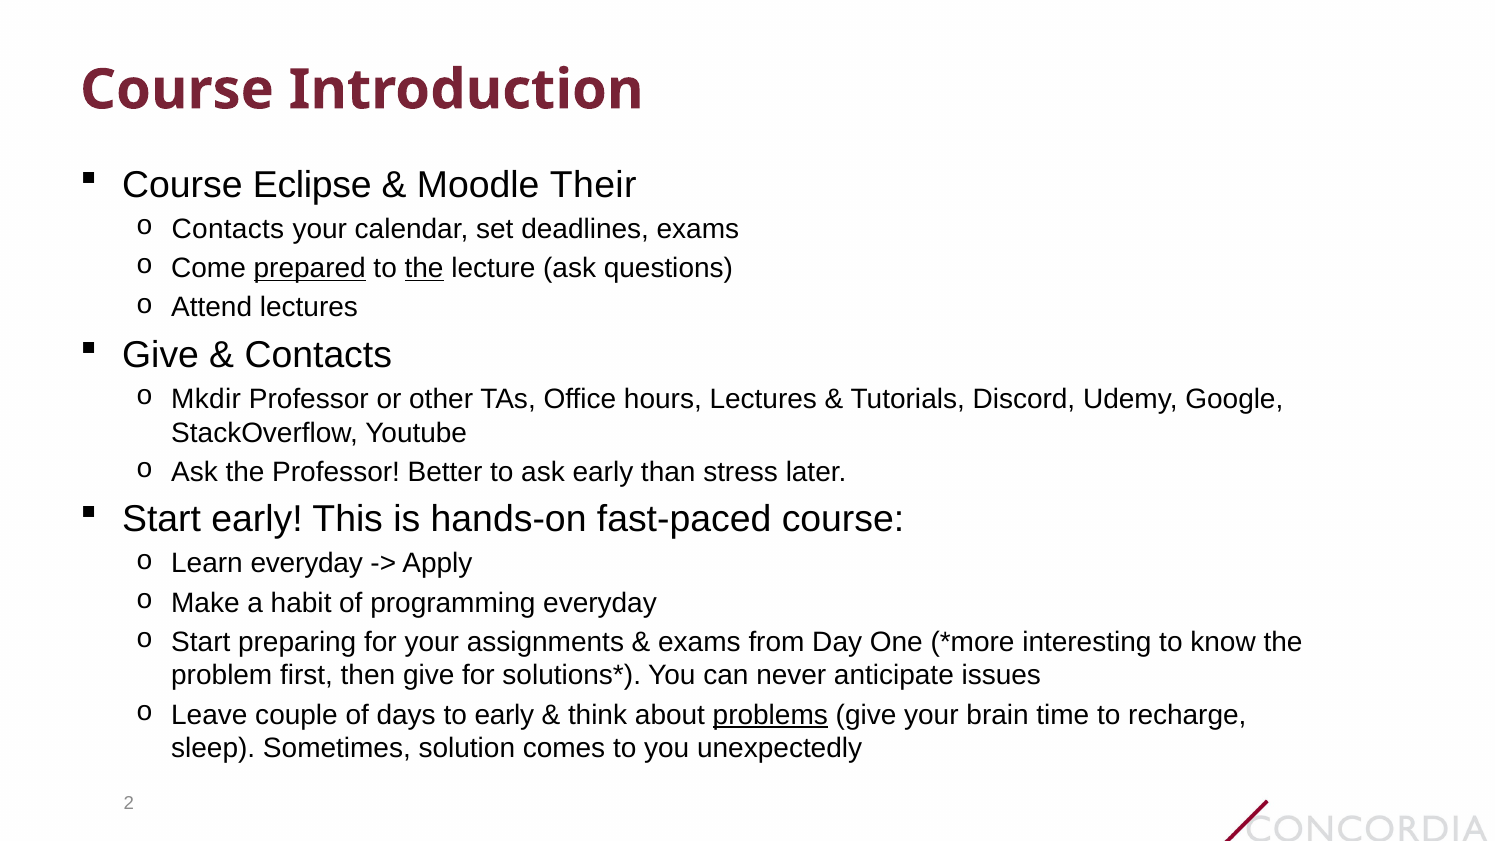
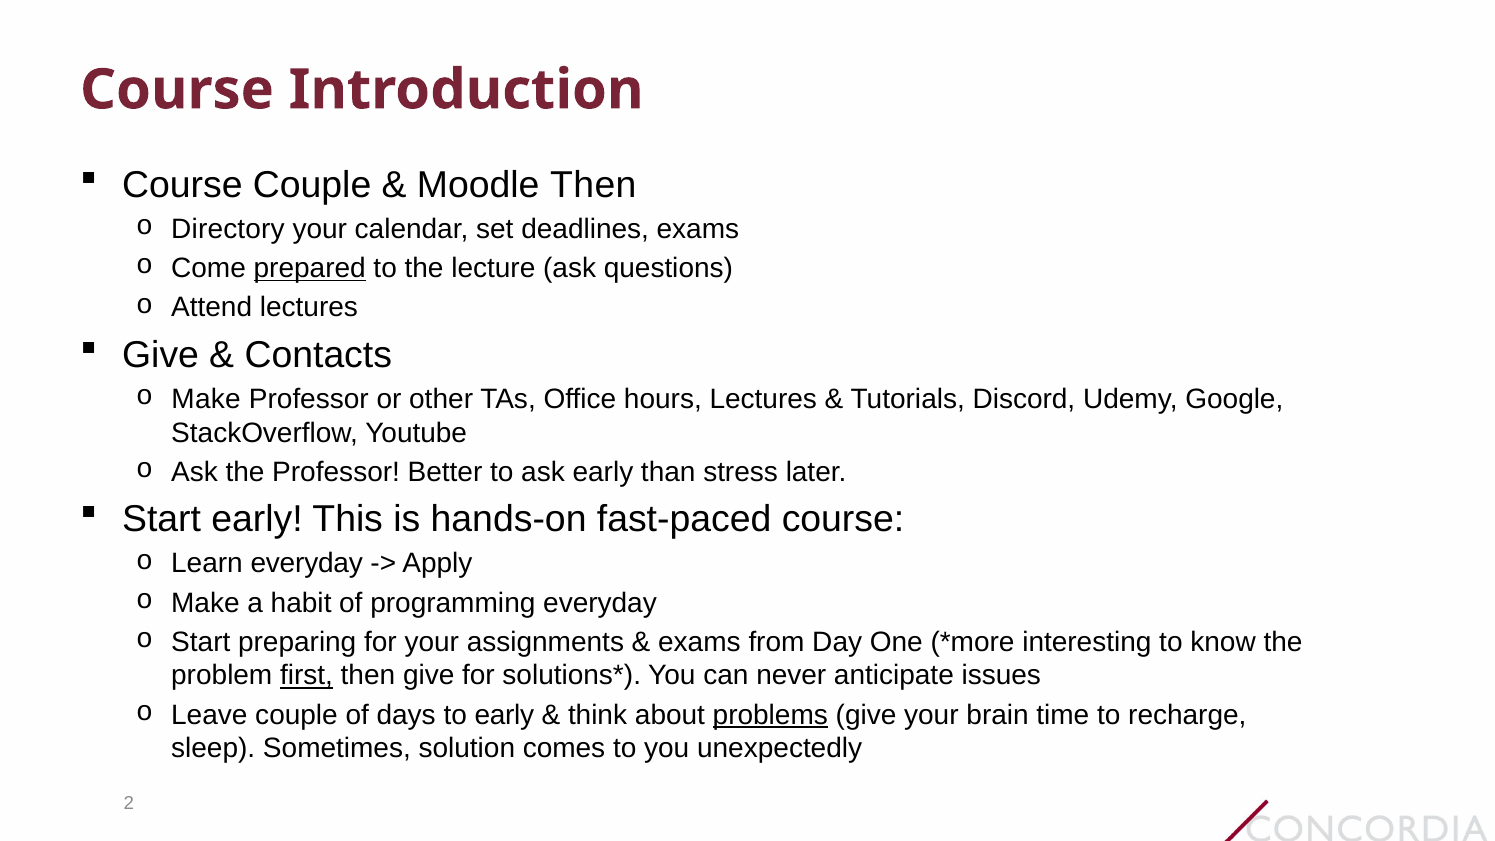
Course Eclipse: Eclipse -> Couple (312, 185)
Moodle Their: Their -> Then (593, 185)
Contacts: Contacts -> Directory (228, 229)
the underline: present -> none (424, 268)
Mkdir: Mkdir -> Make (206, 399)
first underline: none -> present (307, 676)
